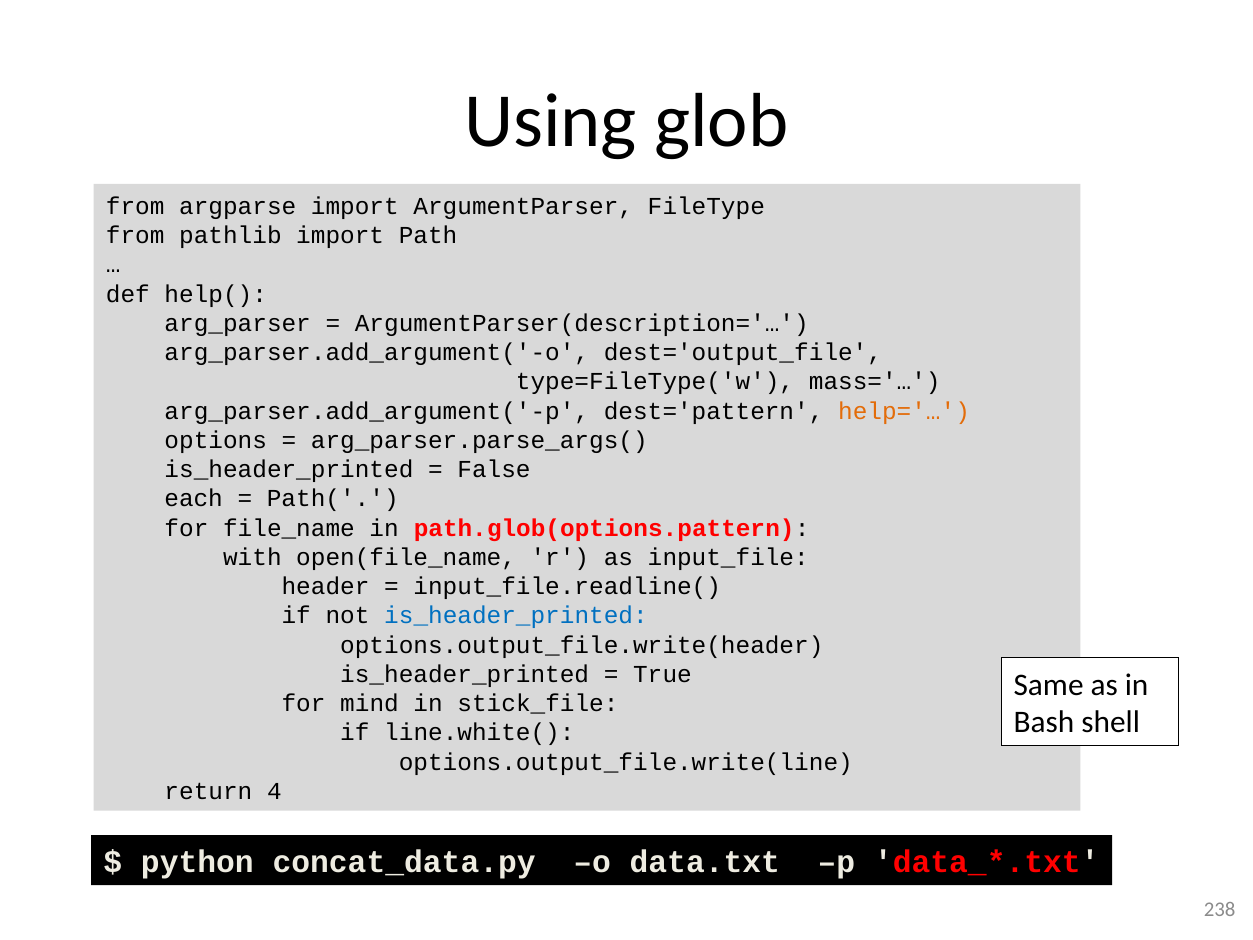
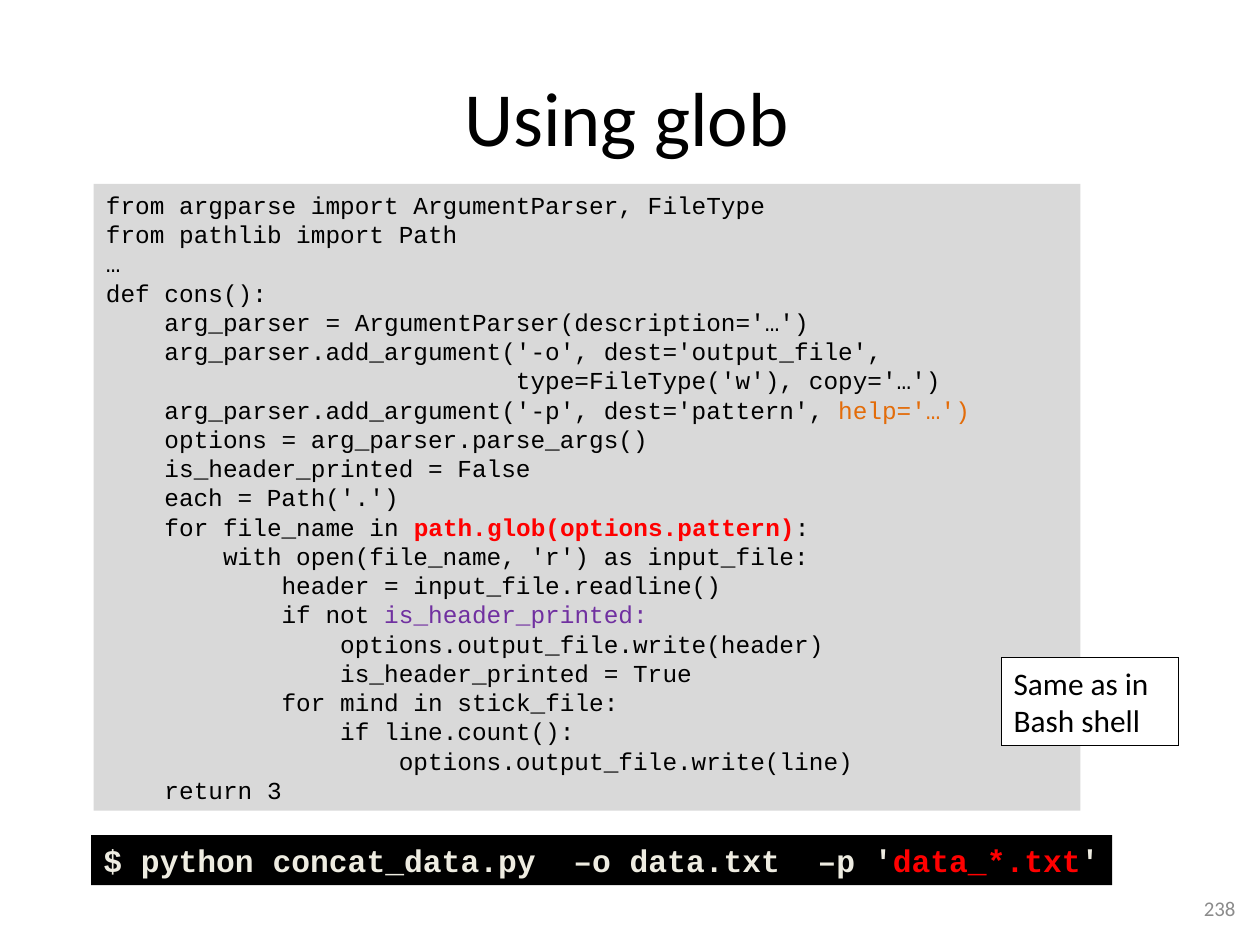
help(: help( -> cons( (216, 294)
mass='…: mass='… -> copy='… (875, 382)
is_header_printed colour: blue -> purple (516, 616)
line.white(: line.white( -> line.count( (479, 733)
4: 4 -> 3 (274, 791)
